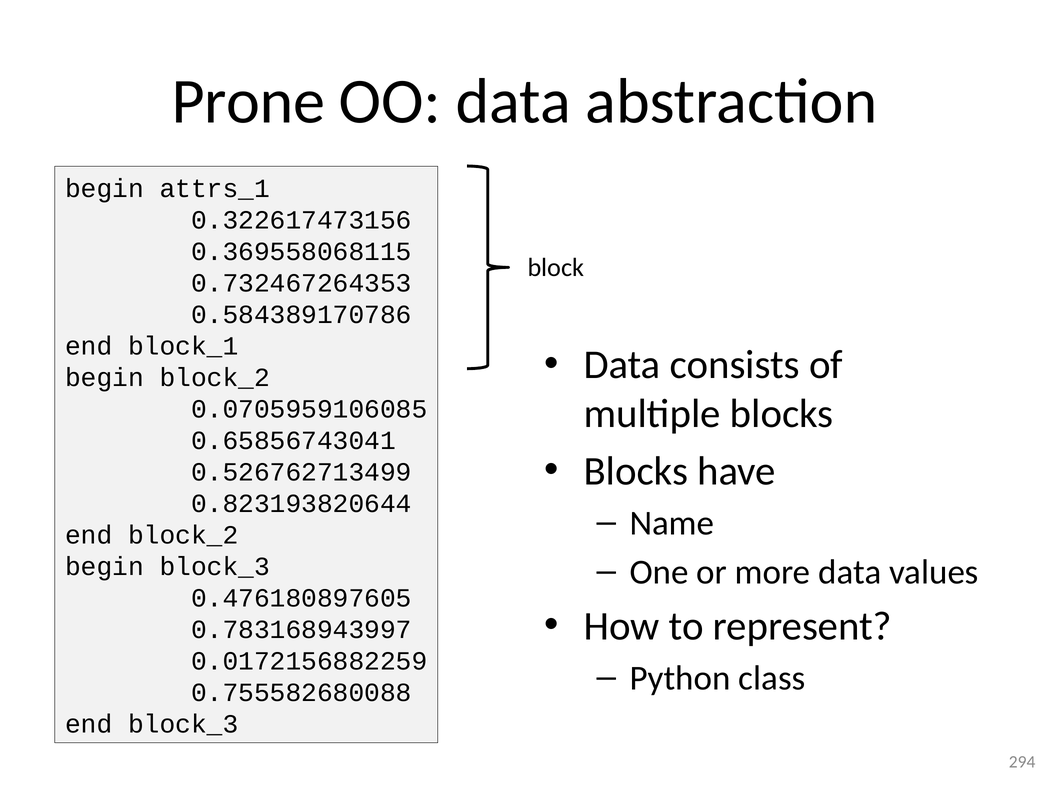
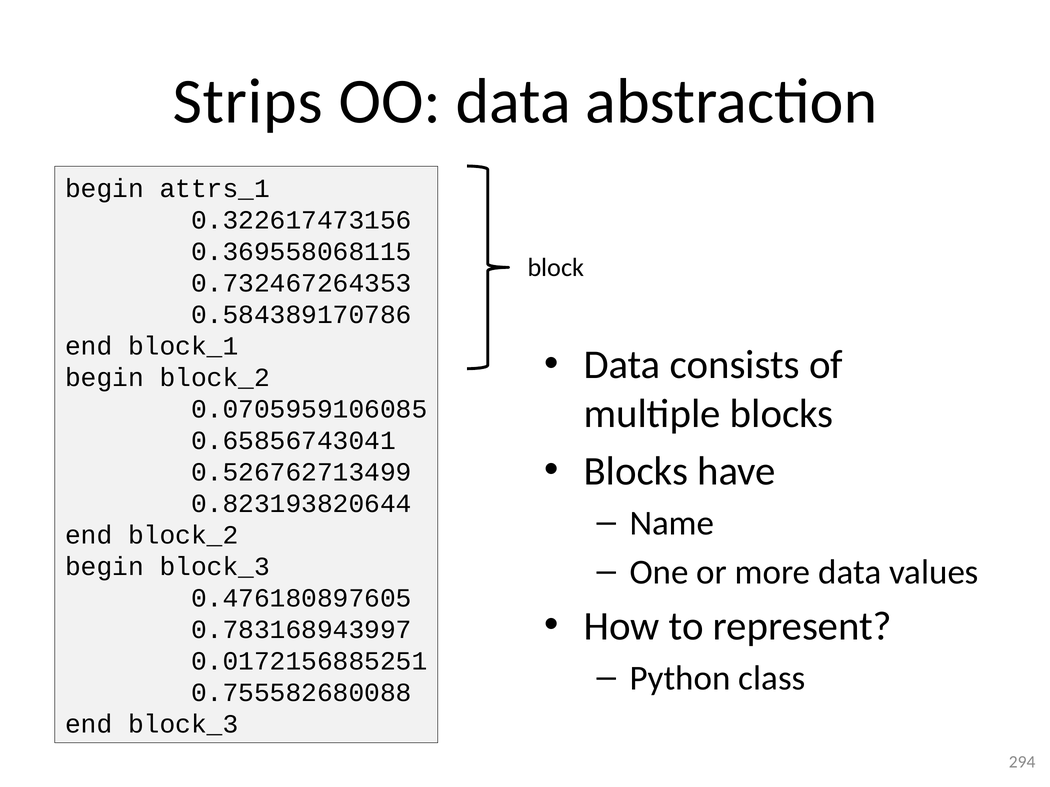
Prone: Prone -> Strips (248, 102)
0.0172156882259: 0.0172156882259 -> 0.0172156885251 (309, 661)
